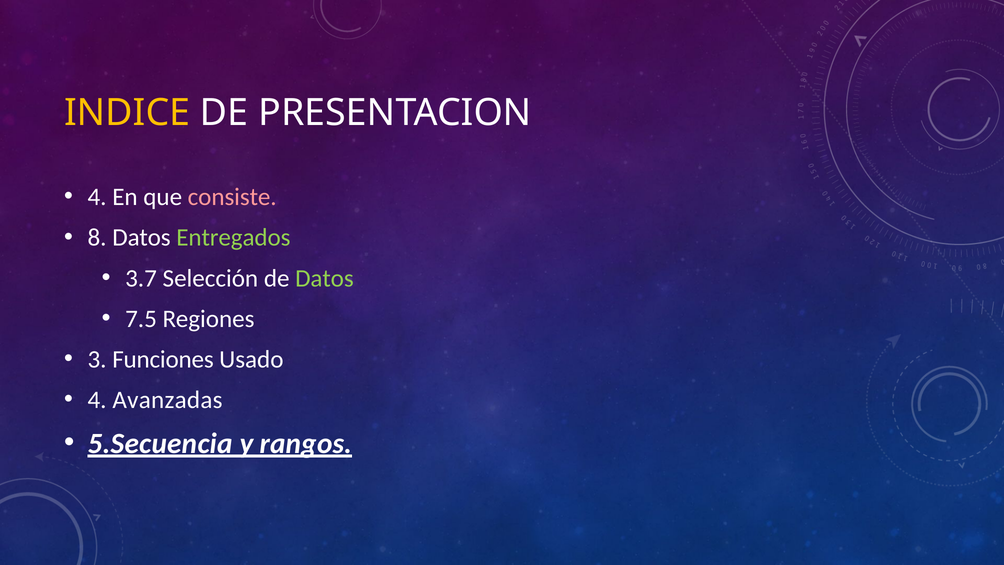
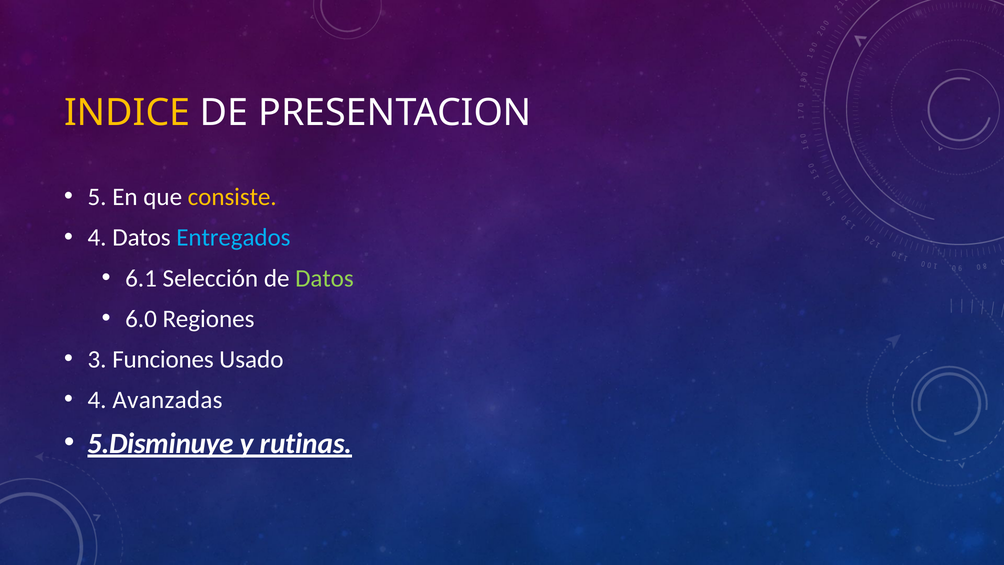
4: 4 -> 5 (97, 197)
consiste colour: pink -> yellow (232, 197)
8: 8 -> 4 (97, 238)
Entregados colour: light green -> light blue (233, 238)
3.7: 3.7 -> 6.1 (141, 278)
7.5: 7.5 -> 6.0 (141, 319)
5.Secuencia: 5.Secuencia -> 5.Disminuye (160, 443)
rangos: rangos -> rutinas (306, 443)
